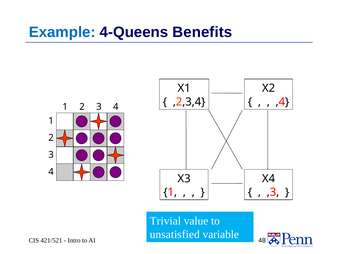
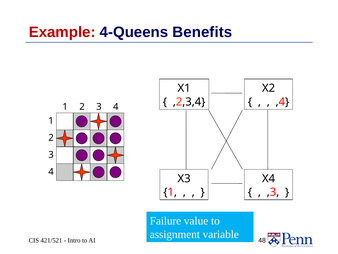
Example colour: blue -> red (62, 32)
Trivial: Trivial -> Failure (165, 220)
unsatisfied: unsatisfied -> assignment (175, 234)
